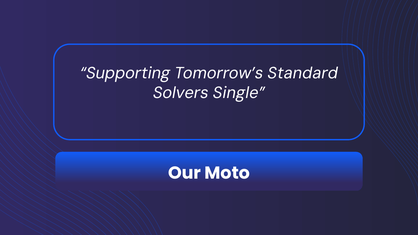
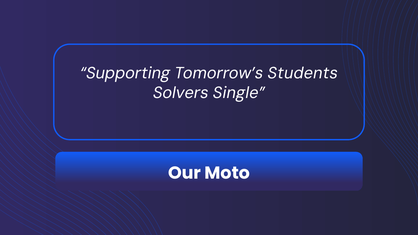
Standard: Standard -> Students (303, 73)
